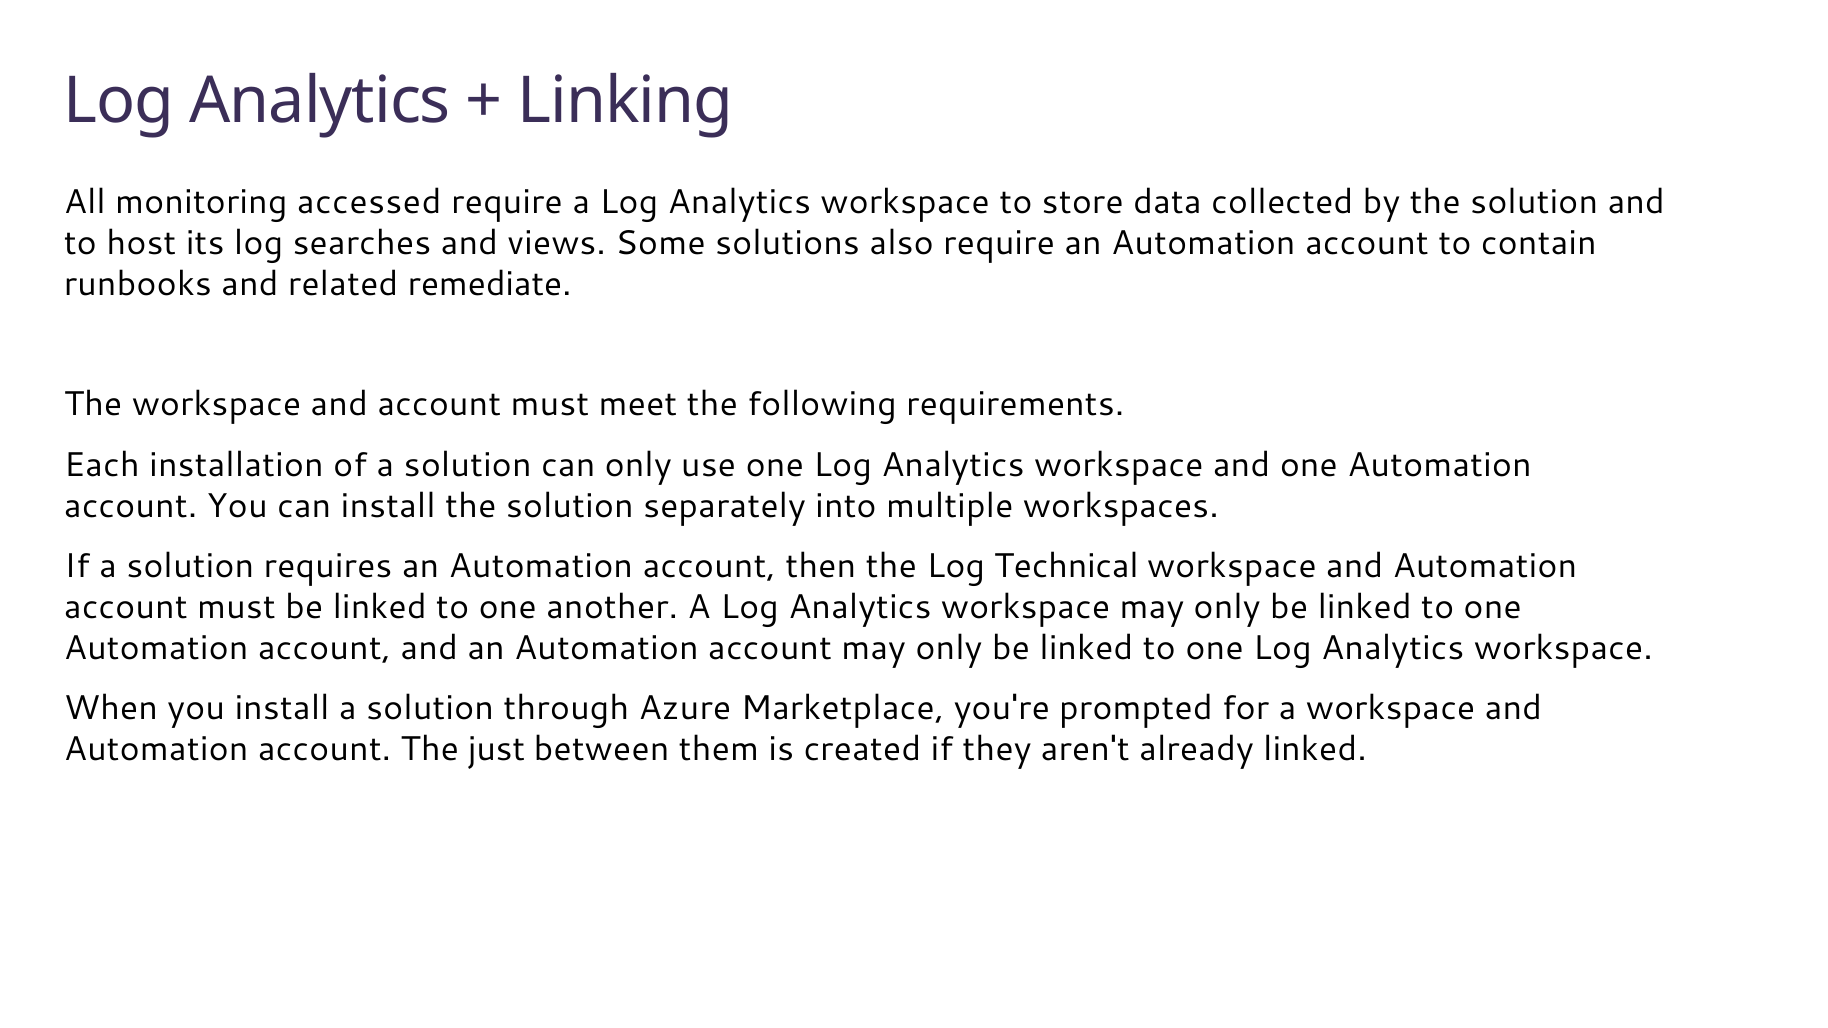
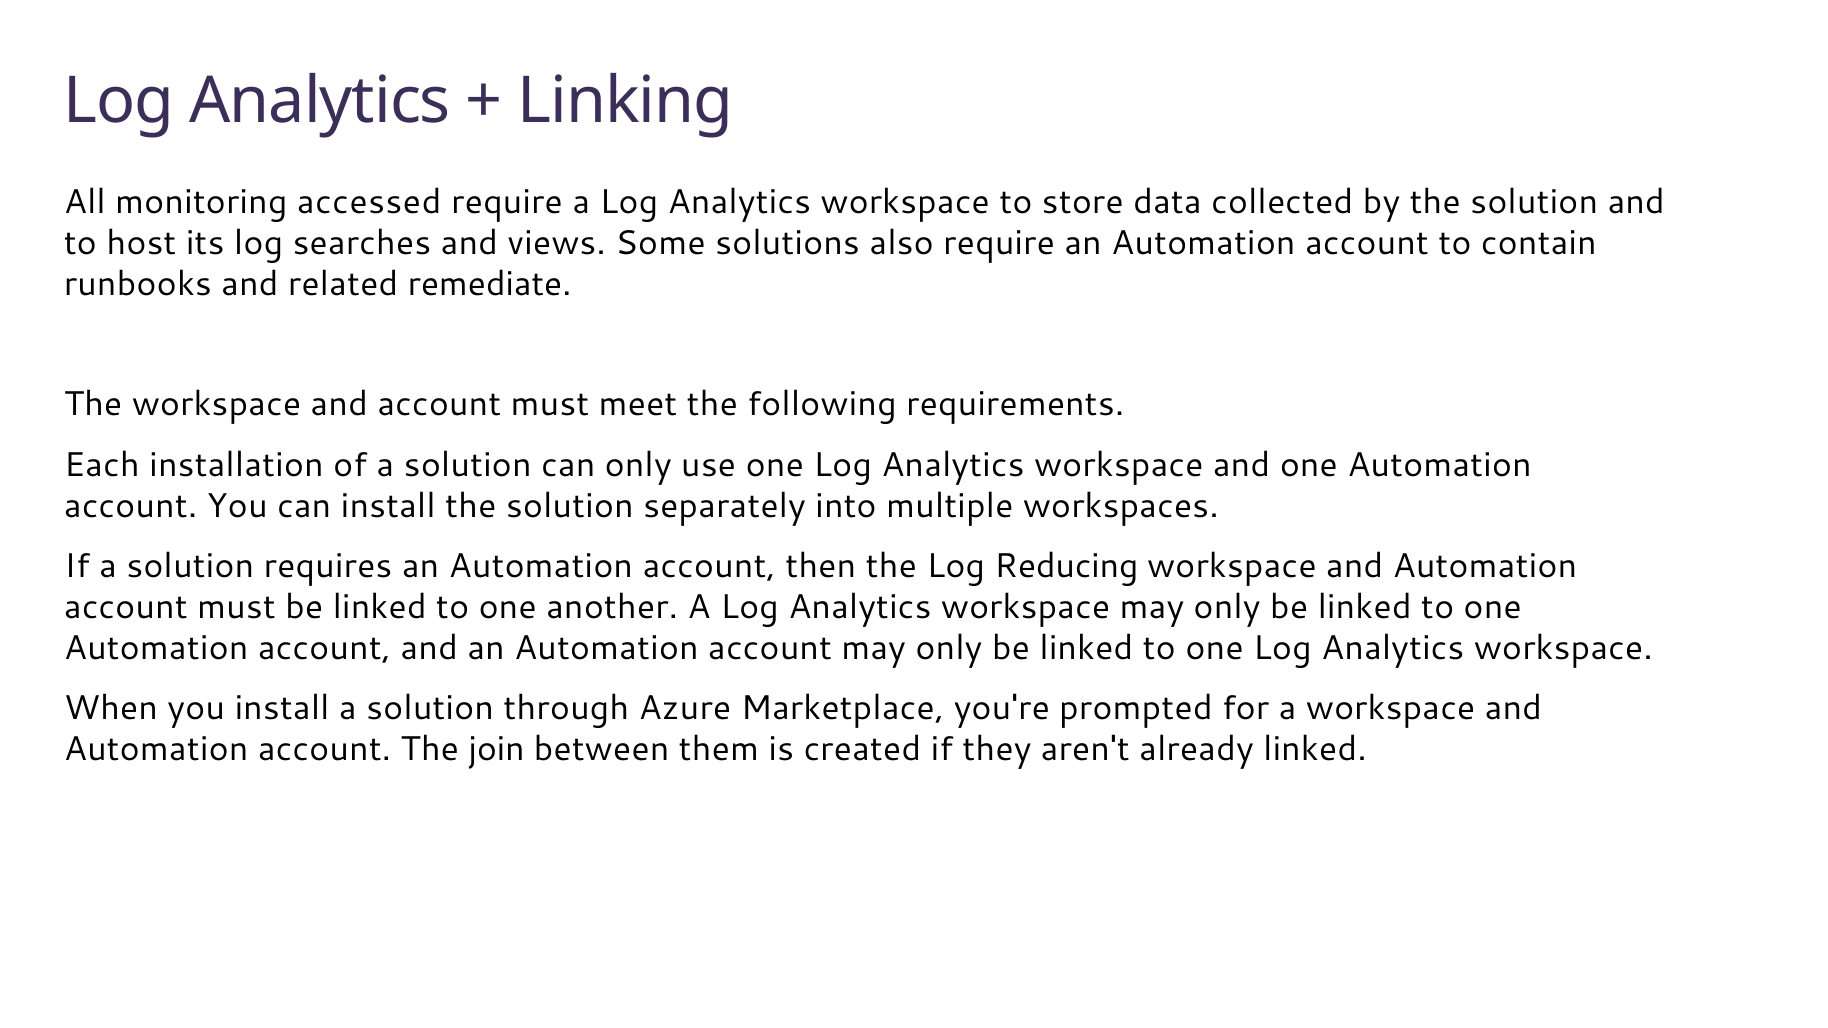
Technical: Technical -> Reducing (1066, 566)
just: just -> join (497, 750)
